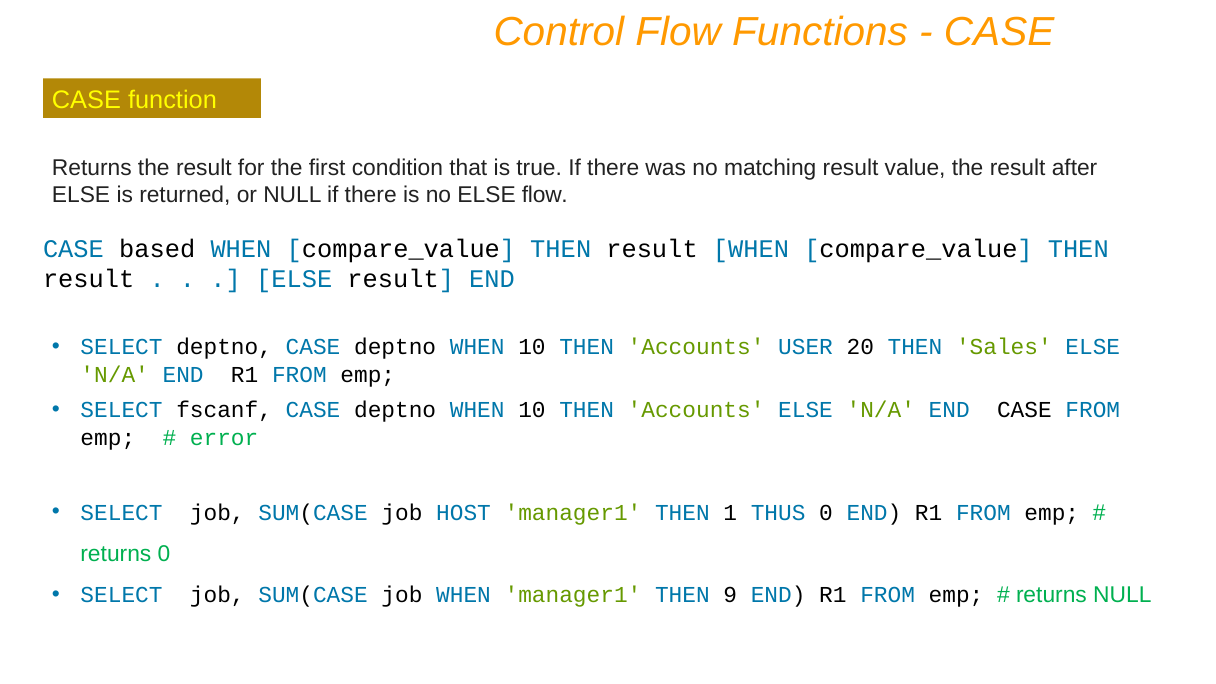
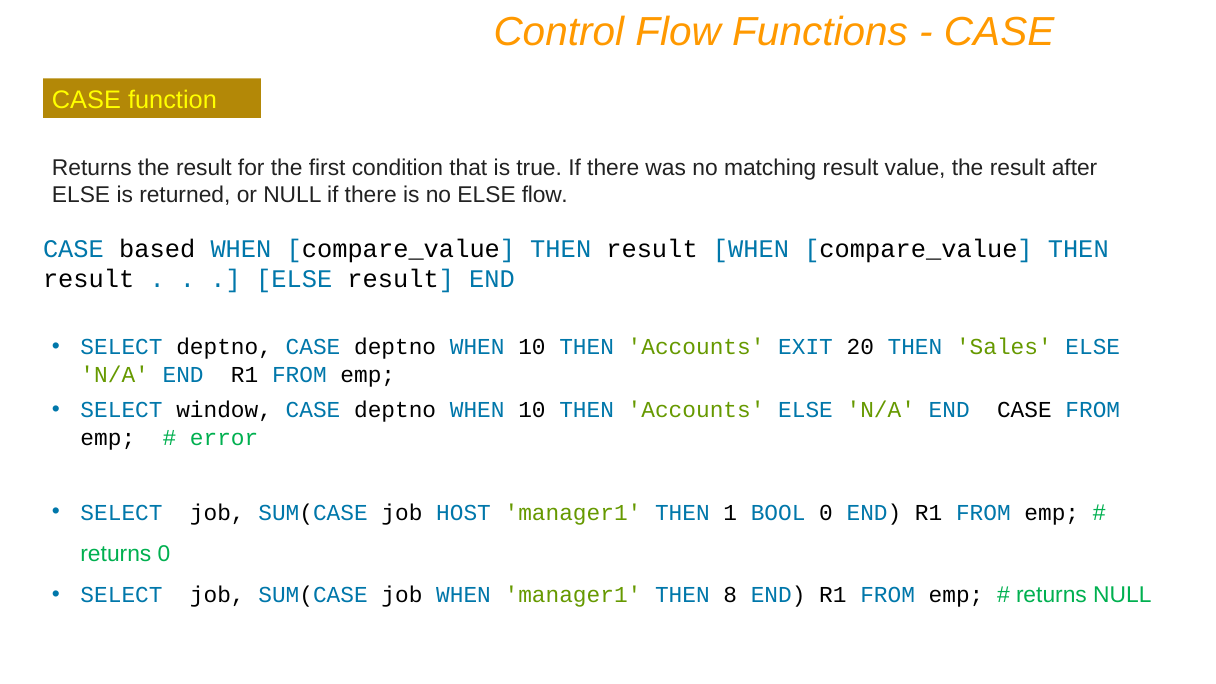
USER: USER -> EXIT (806, 347)
fscanf: fscanf -> window (224, 410)
THUS: THUS -> BOOL (778, 513)
9: 9 -> 8 (730, 595)
